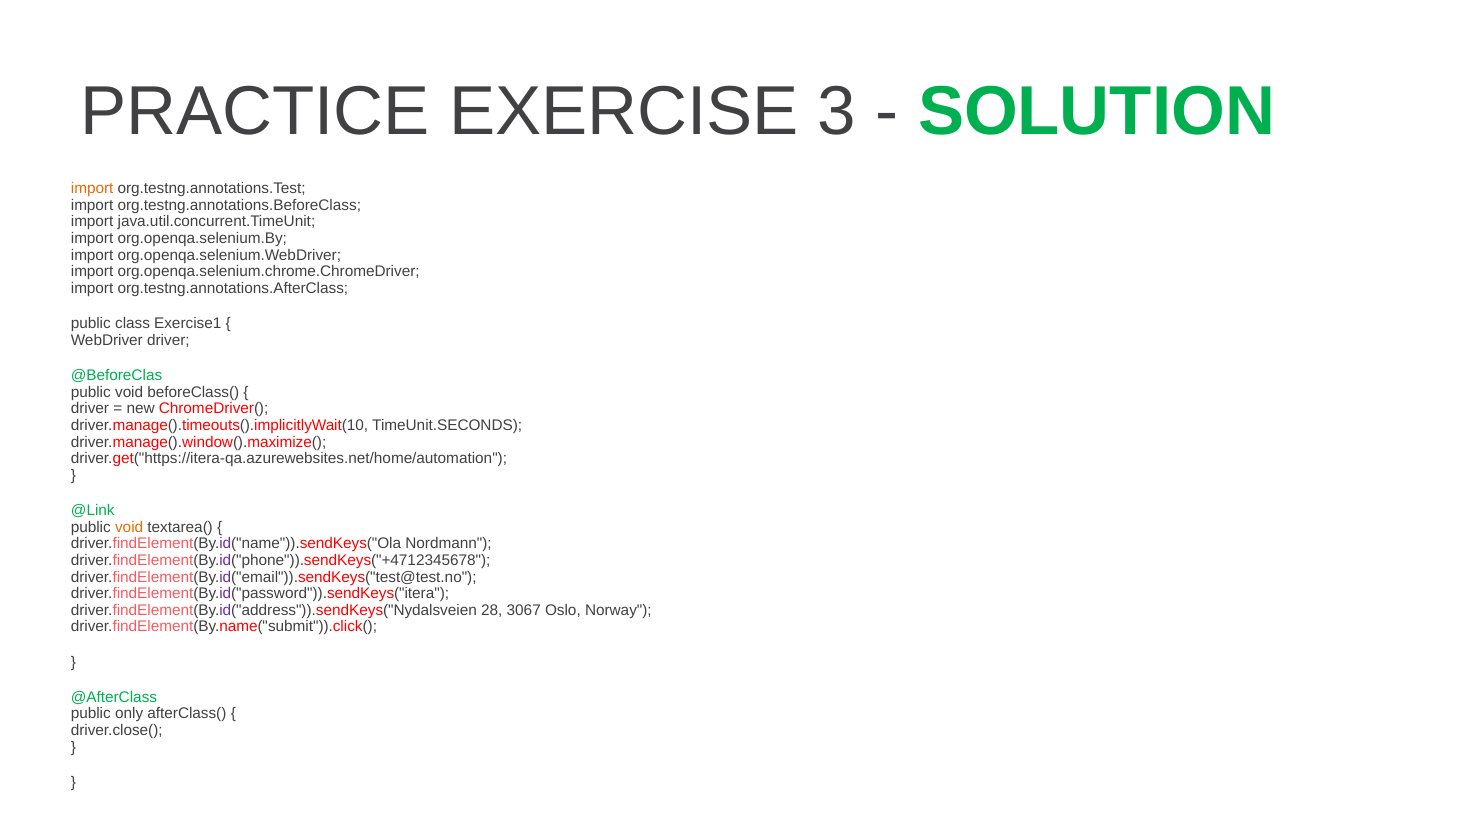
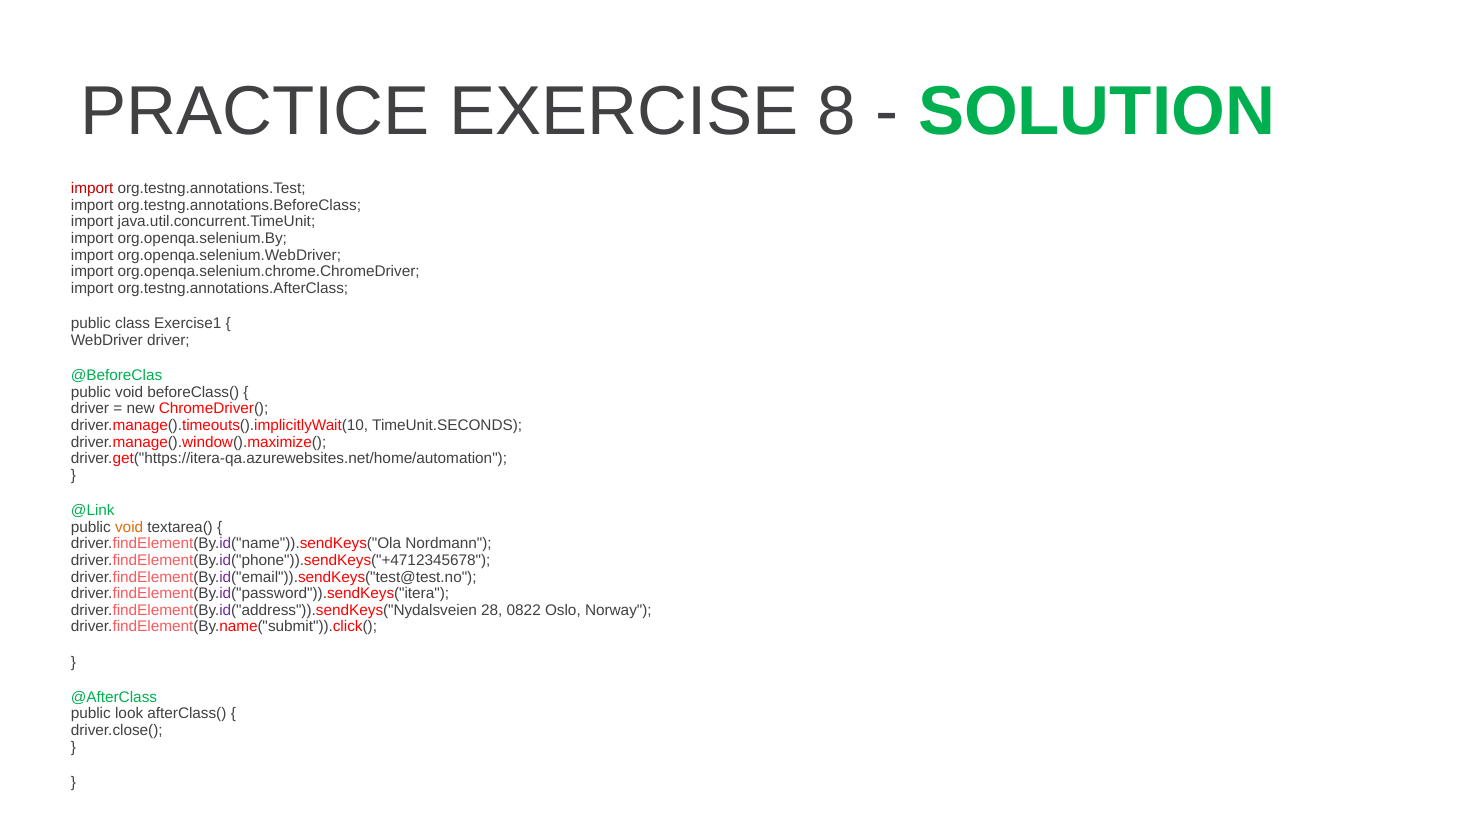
3: 3 -> 8 (837, 112)
import colour: orange -> red (92, 189)
3067: 3067 -> 0822 (524, 610)
only: only -> look (129, 713)
